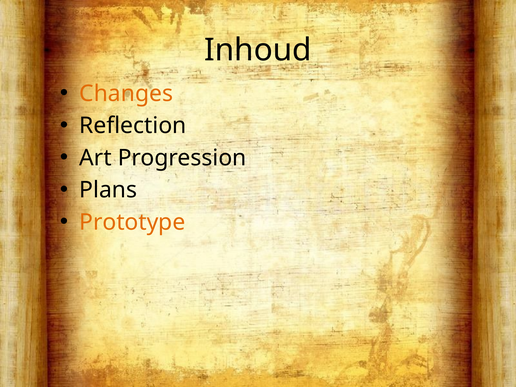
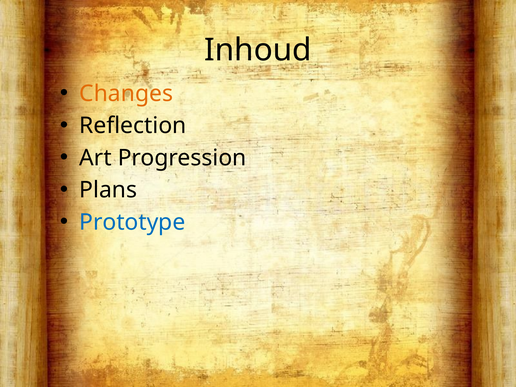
Prototype colour: orange -> blue (132, 222)
